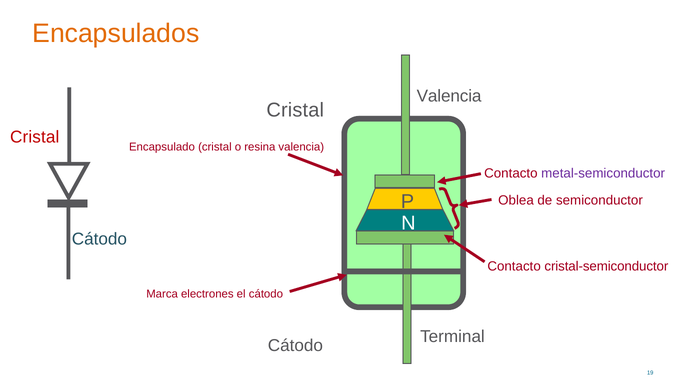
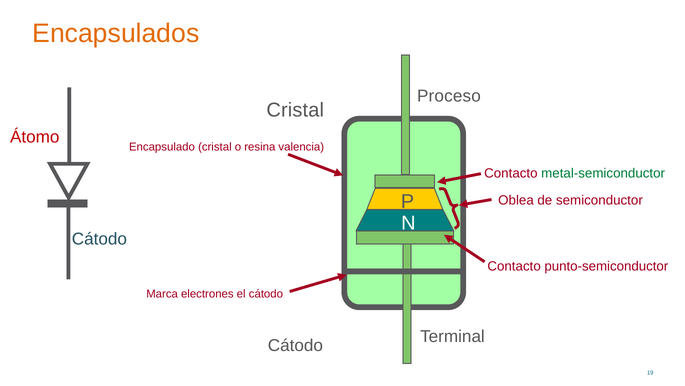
Valencia: Valencia -> Proceso (449, 96)
Cristal: Cristal -> Átomo (35, 137)
metal-semiconductor colour: purple -> green (603, 173)
cristal-semiconductor: cristal-semiconductor -> punto-semiconductor (606, 266)
